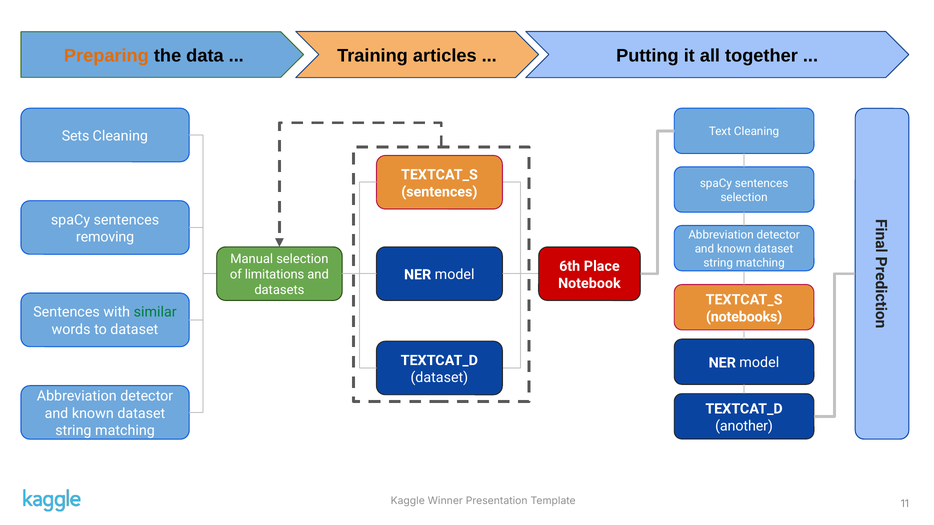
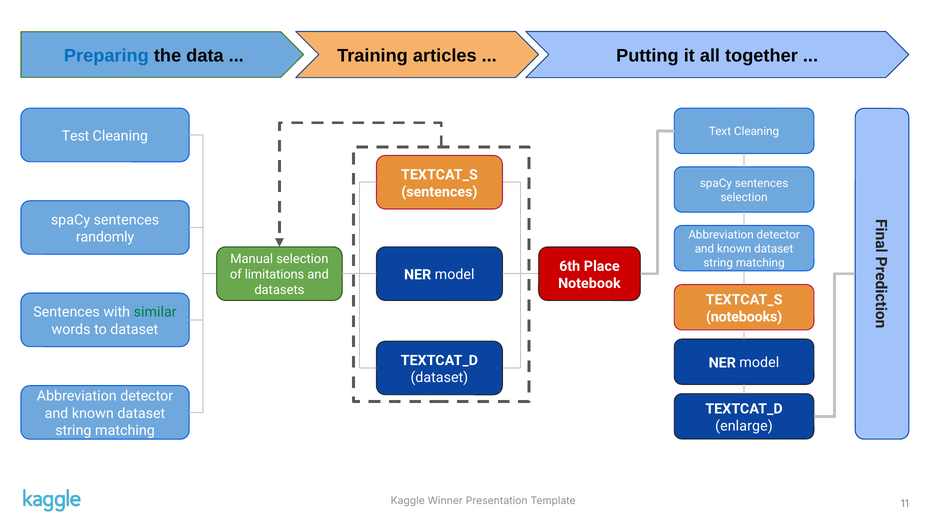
Preparing colour: orange -> blue (106, 56)
Sets: Sets -> Test (76, 136)
removing: removing -> randomly (105, 237)
another: another -> enlarge (744, 426)
